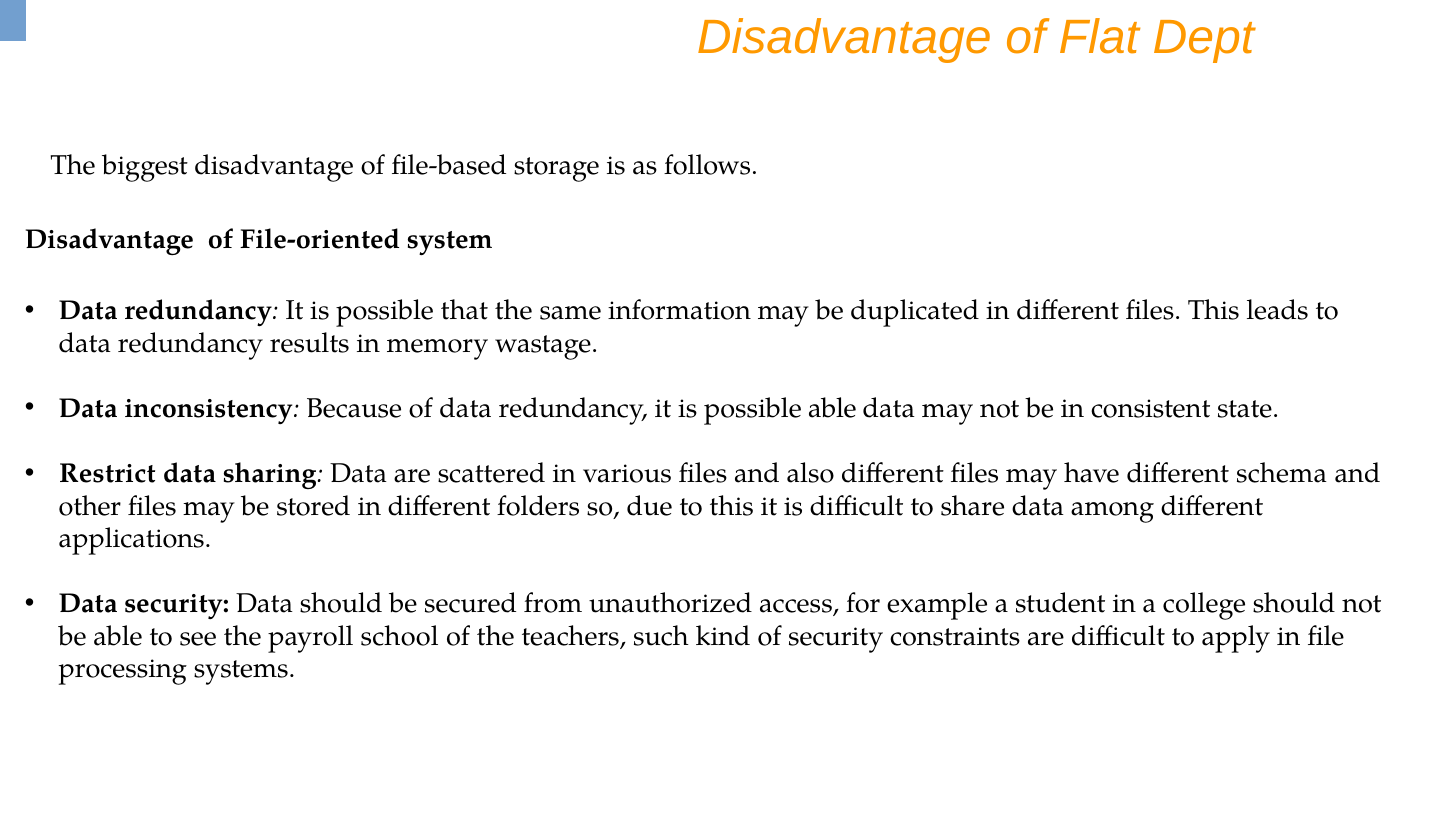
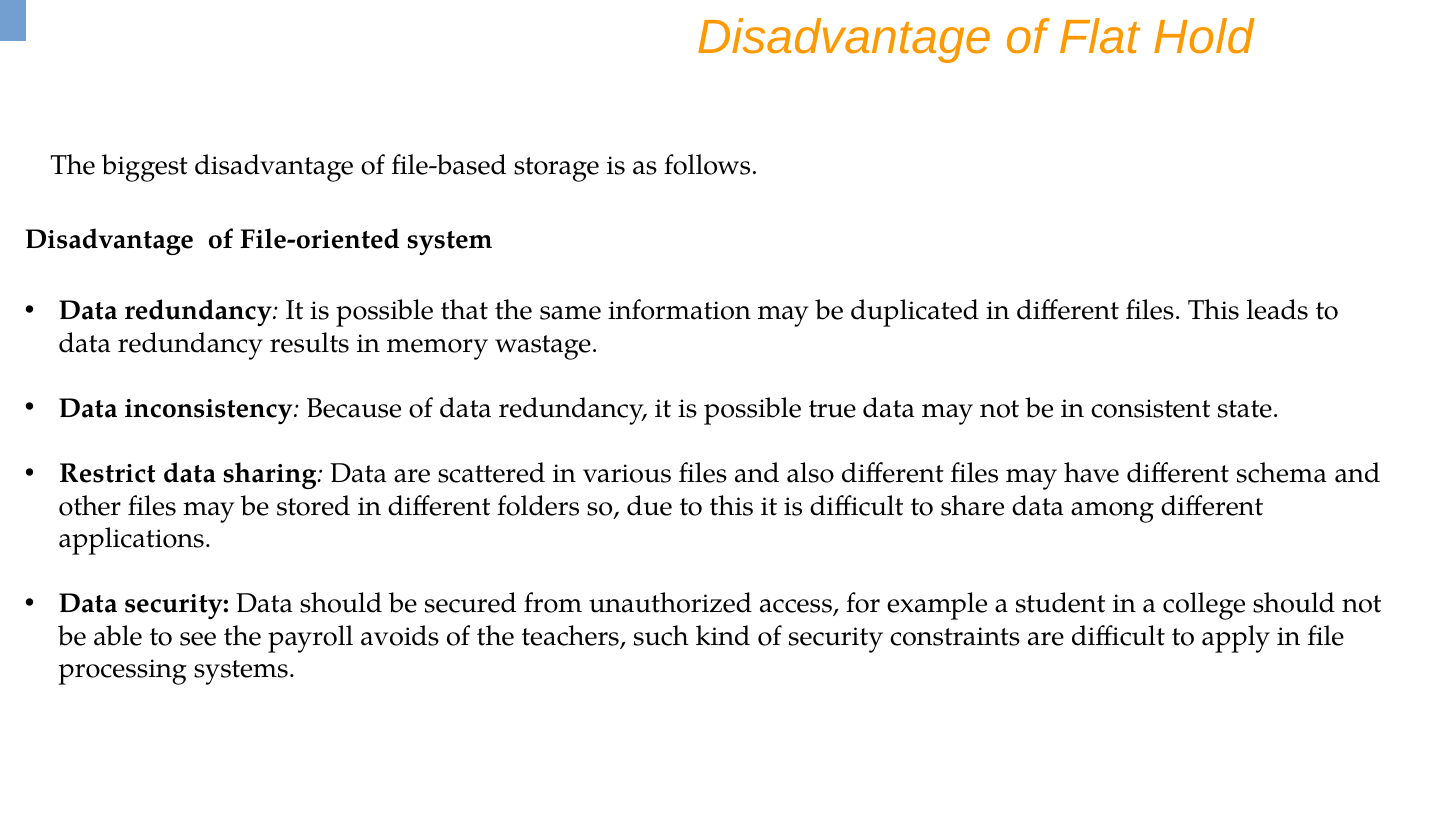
Dept: Dept -> Hold (1203, 38)
possible able: able -> true (832, 408)
school: school -> avoids (400, 636)
